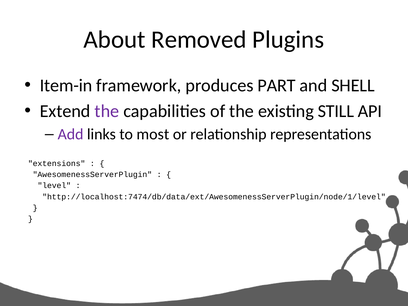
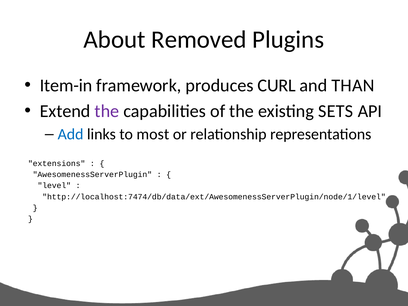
PART: PART -> CURL (277, 86)
SHELL: SHELL -> THAN (353, 86)
STILL: STILL -> SETS (336, 111)
Add colour: purple -> blue (71, 134)
